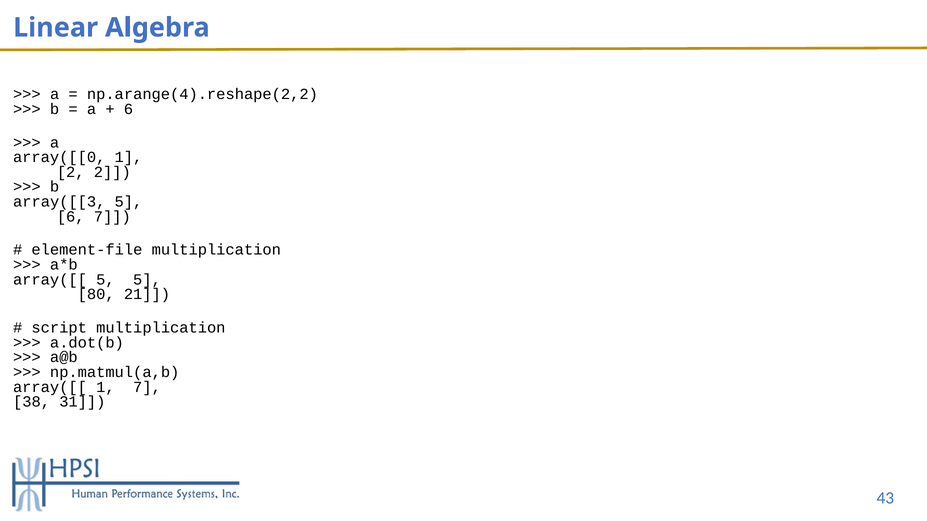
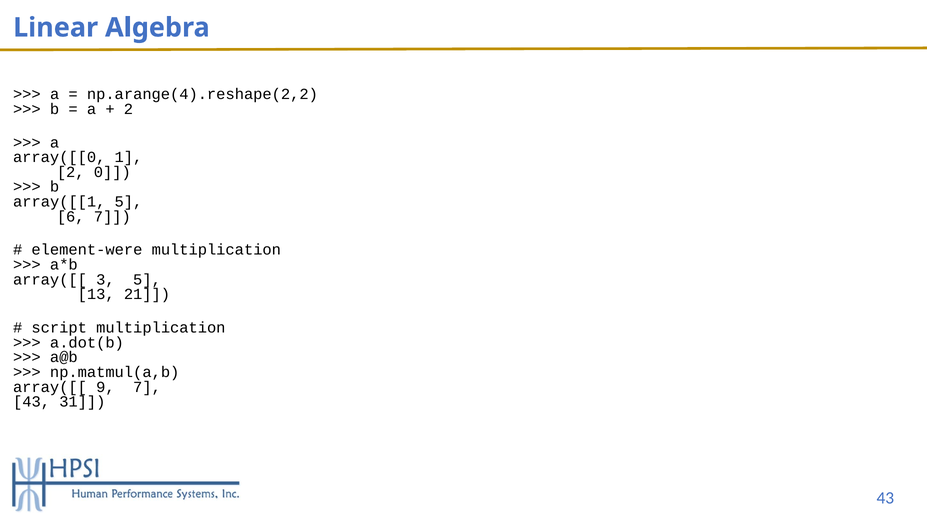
6: 6 -> 2 (128, 109)
2 2: 2 -> 0 (112, 172)
array([[3: array([[3 -> array([[1 (59, 202)
element-file: element-file -> element-were (87, 250)
array([[ 5: 5 -> 3 (105, 280)
80: 80 -> 13 (96, 295)
array([[ 1: 1 -> 9 (105, 387)
38: 38 -> 43 (32, 402)
